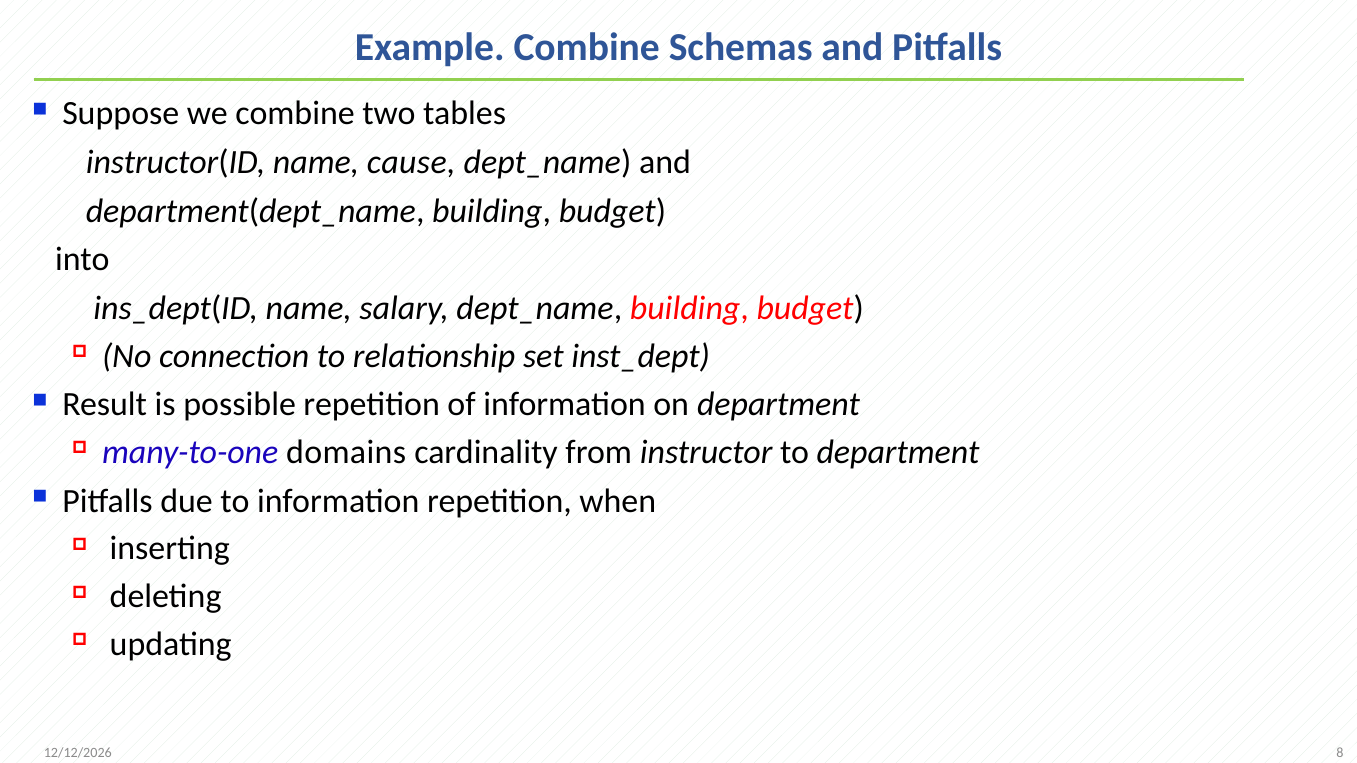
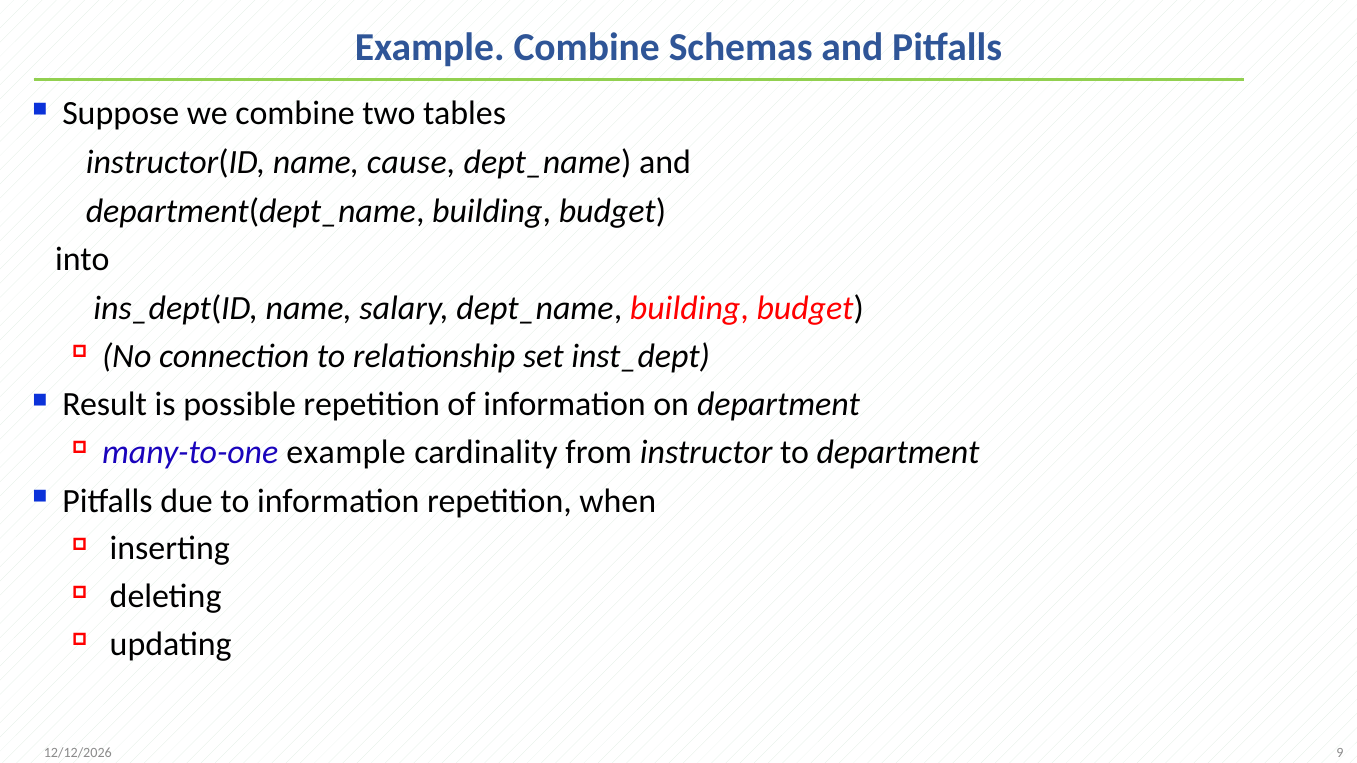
many-to-one domains: domains -> example (346, 453)
8: 8 -> 9 (1340, 753)
